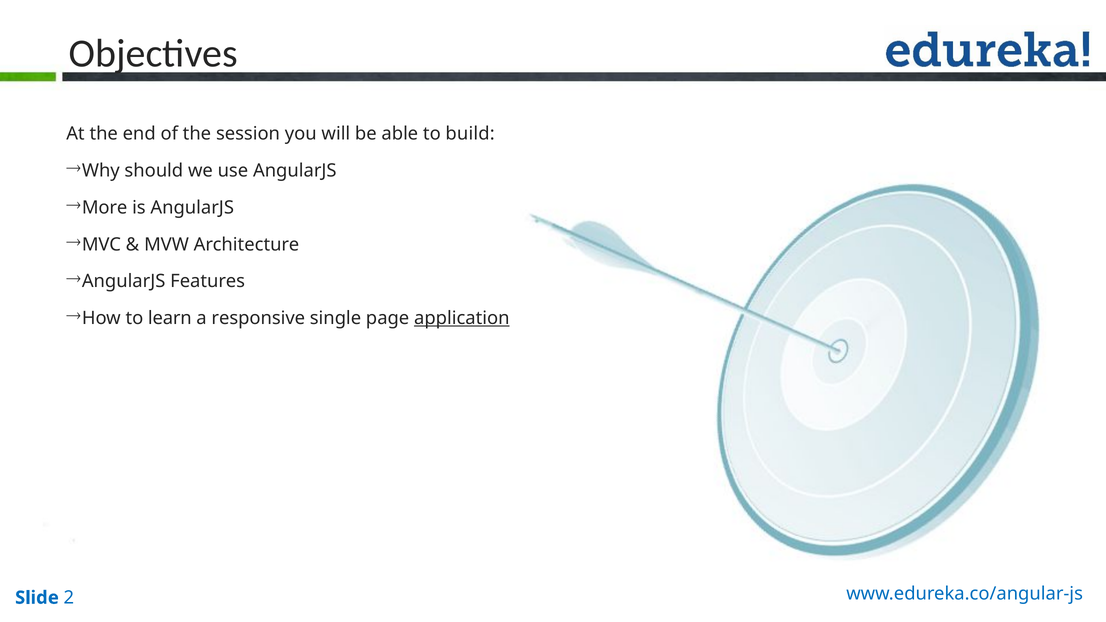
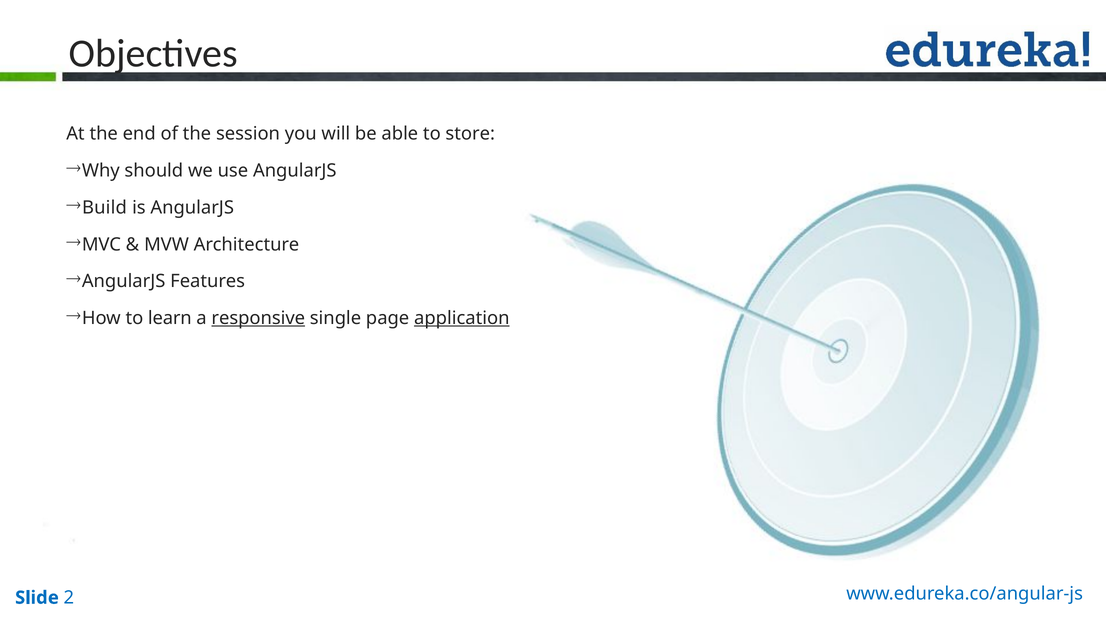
build: build -> store (470, 134)
More: More -> Build (104, 208)
responsive underline: none -> present (258, 318)
